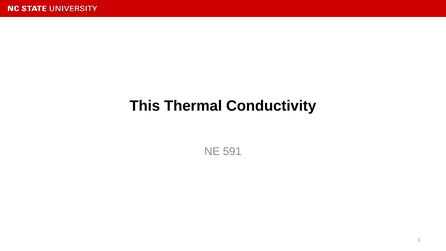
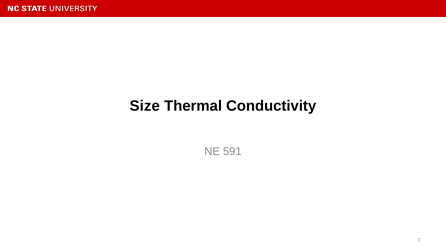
This: This -> Size (145, 106)
